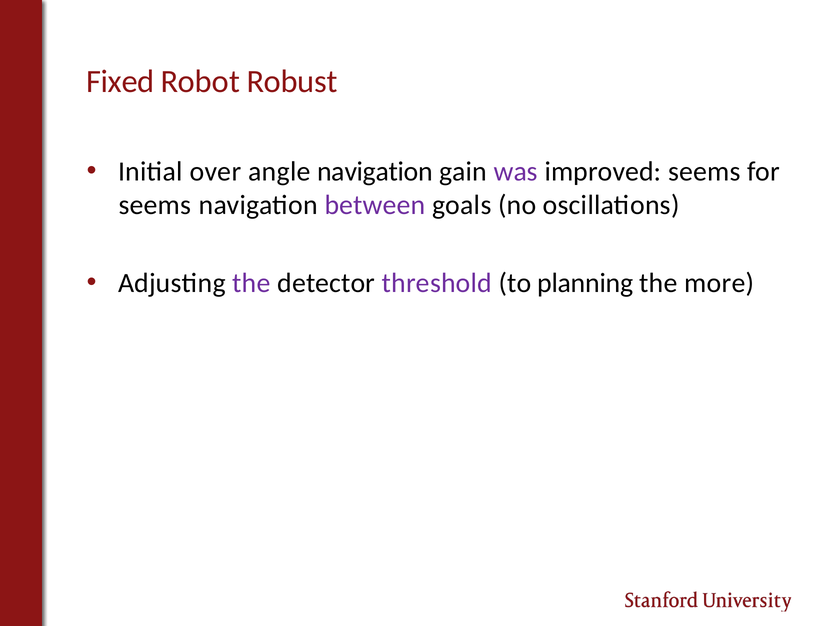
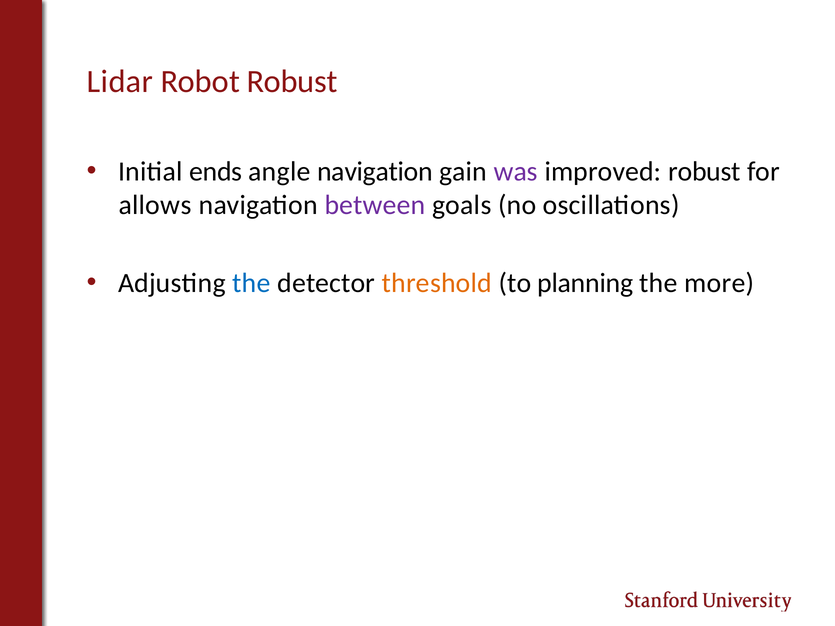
Fixed: Fixed -> Lidar (120, 82)
over: over -> ends (216, 172)
improved seems: seems -> robust (704, 172)
seems: seems -> allows (155, 205)
the colour: purple -> blue (251, 283)
threshold colour: purple -> orange (437, 283)
